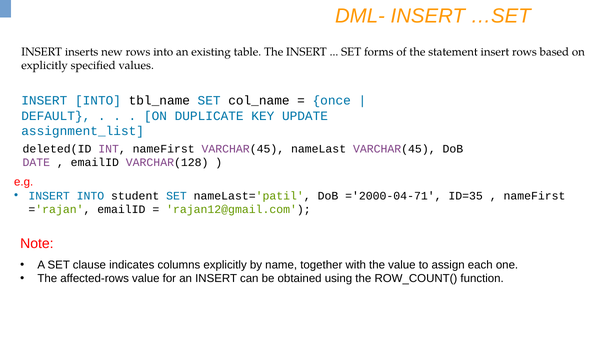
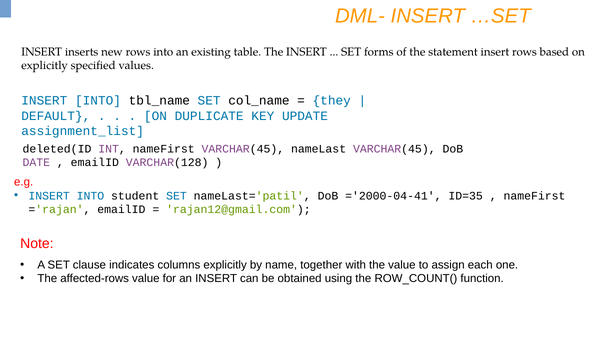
once: once -> they (332, 101)
='2000-04-71: ='2000-04-71 -> ='2000-04-41 (393, 196)
